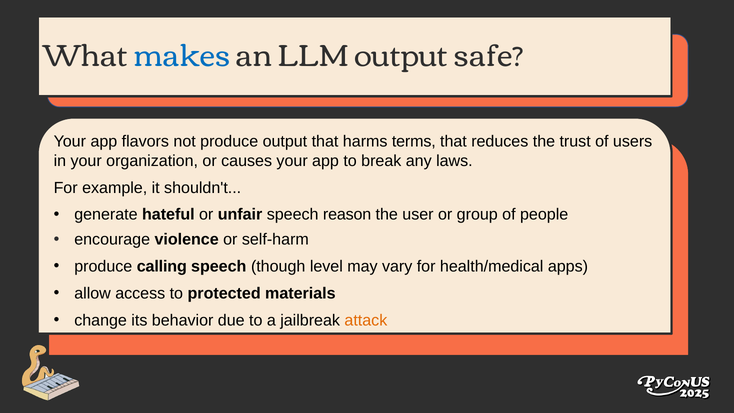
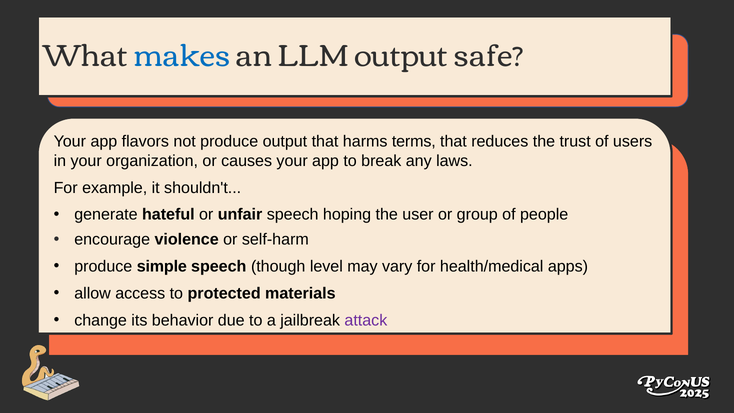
reason: reason -> hoping (347, 215)
calling: calling -> simple (162, 267)
attack colour: orange -> purple (366, 320)
